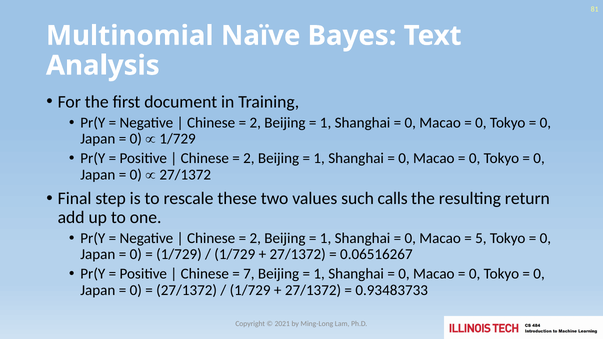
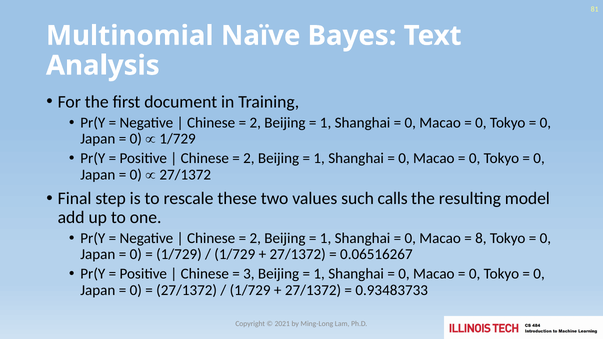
return: return -> model (527, 199)
5: 5 -> 8 (481, 238)
7: 7 -> 3 (249, 274)
